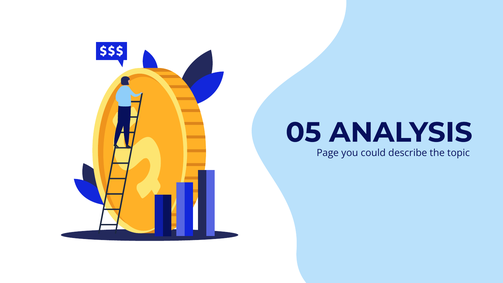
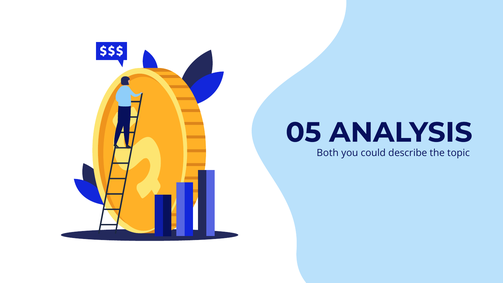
Page: Page -> Both (328, 153)
